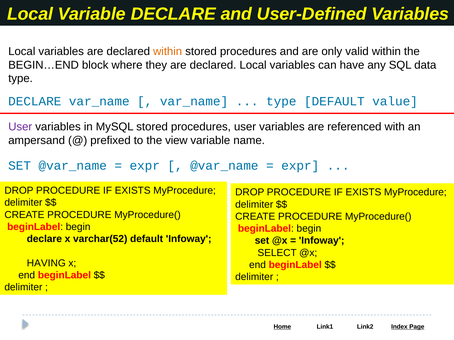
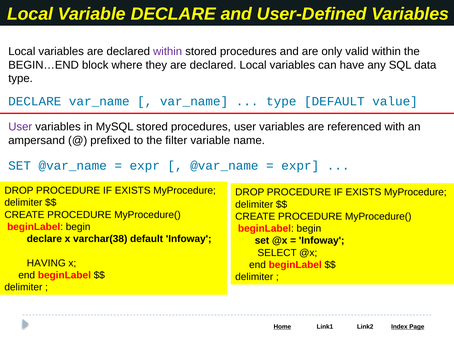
within colour: orange -> purple (168, 51)
view: view -> filter (176, 141)
varchar(52: varchar(52 -> varchar(38 (100, 239)
